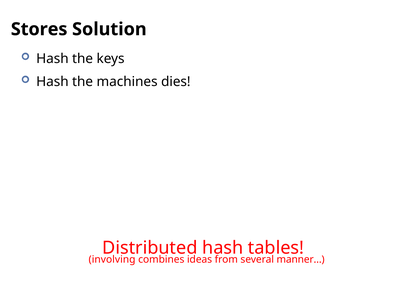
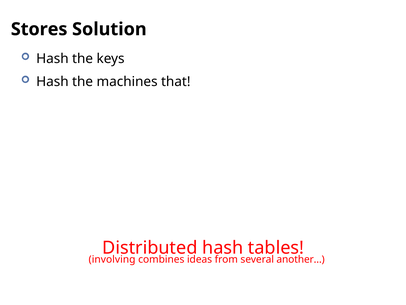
dies: dies -> that (176, 81)
manner…: manner… -> another… (301, 259)
